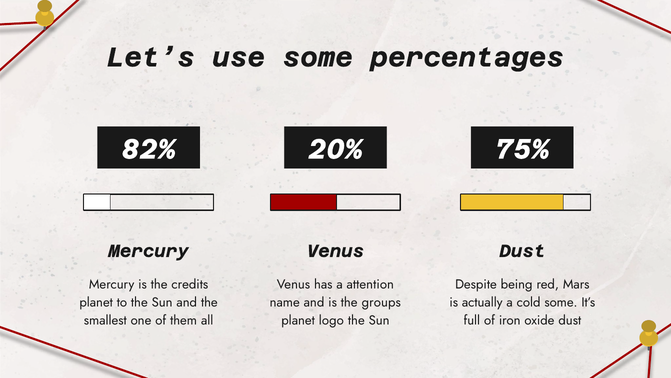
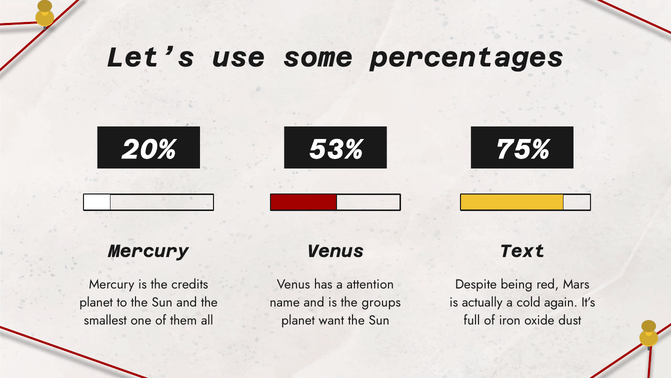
82%: 82% -> 20% (149, 149)
20%: 20% -> 53% (336, 149)
Dust: Dust -> Text (522, 251)
cold some: some -> again (561, 302)
logo: logo -> want (331, 320)
